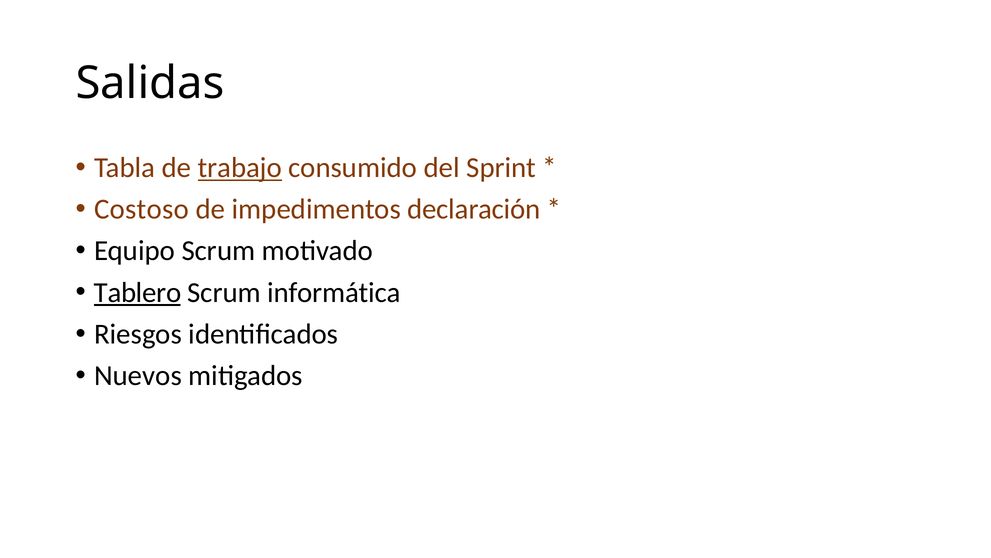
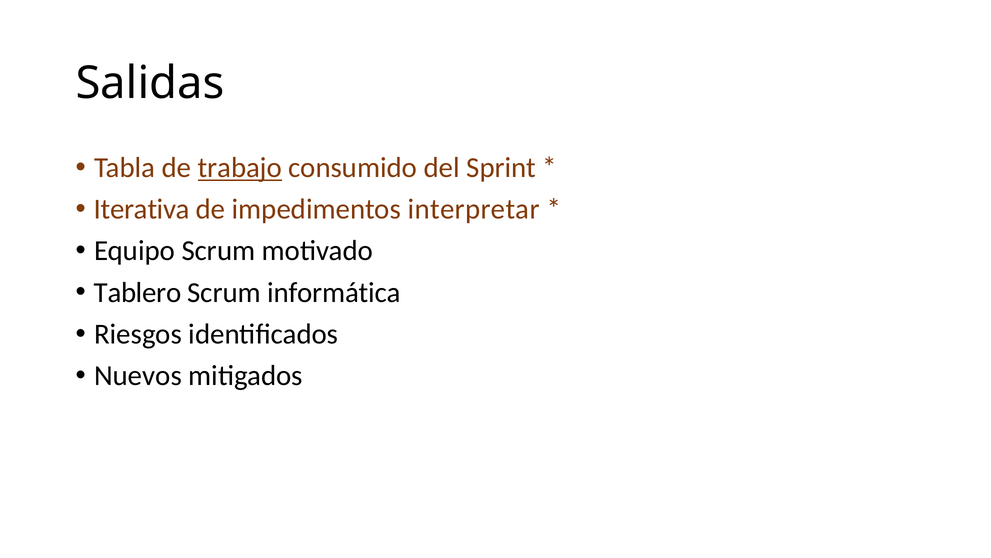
Costoso: Costoso -> Iterativa (142, 209)
declaración: declaración -> interpretar (474, 209)
Tablero underline: present -> none (138, 292)
